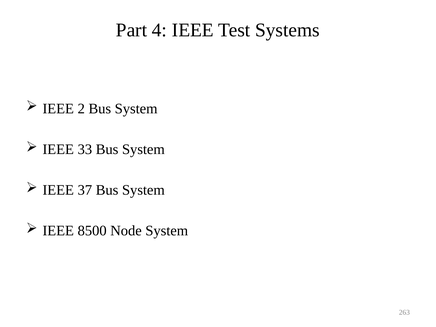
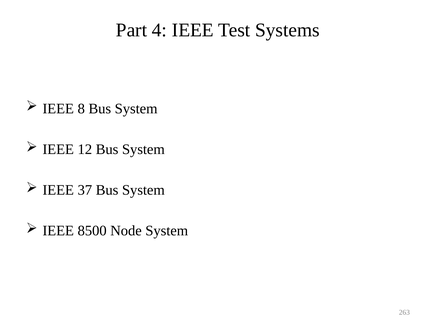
2: 2 -> 8 (81, 109)
33: 33 -> 12 (85, 149)
